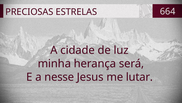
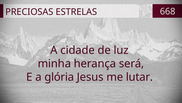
664: 664 -> 668 (168, 11)
nesse: nesse -> glória (59, 77)
